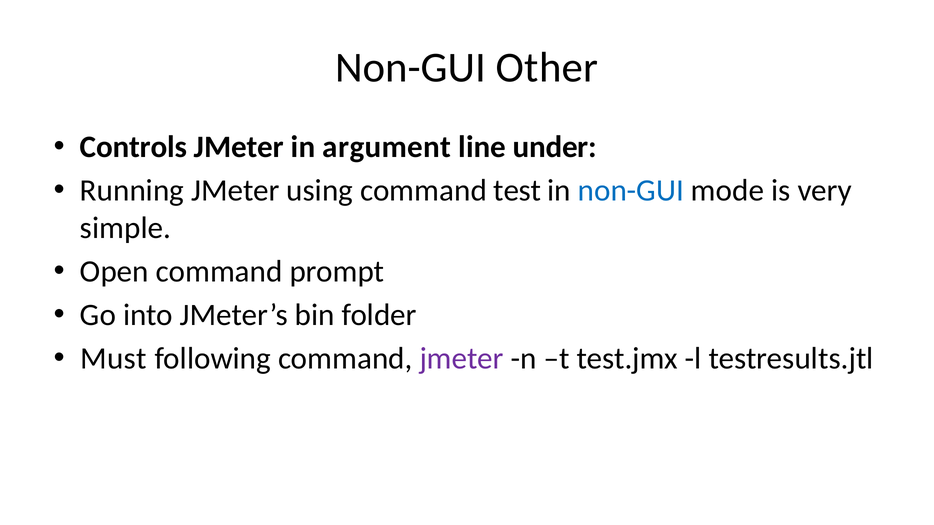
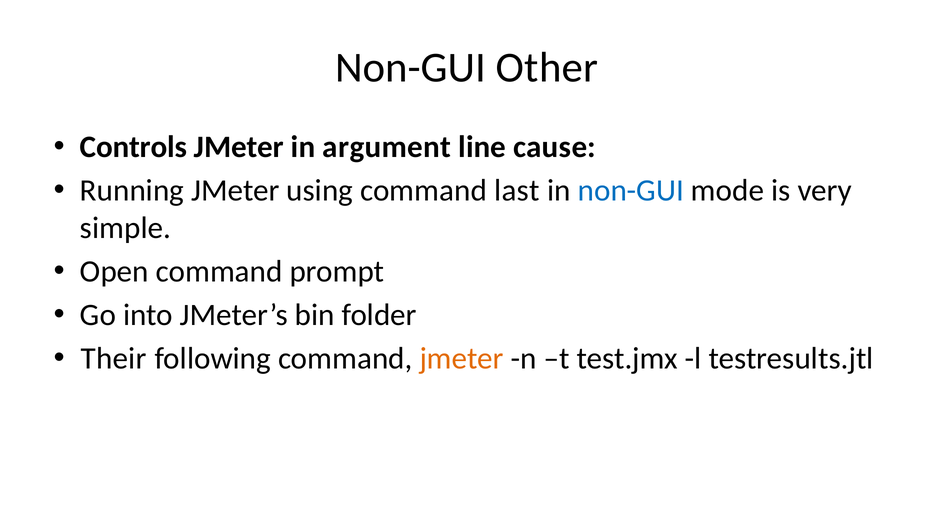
under: under -> cause (555, 147)
test: test -> last (517, 191)
Must: Must -> Their (114, 359)
jmeter colour: purple -> orange (462, 359)
